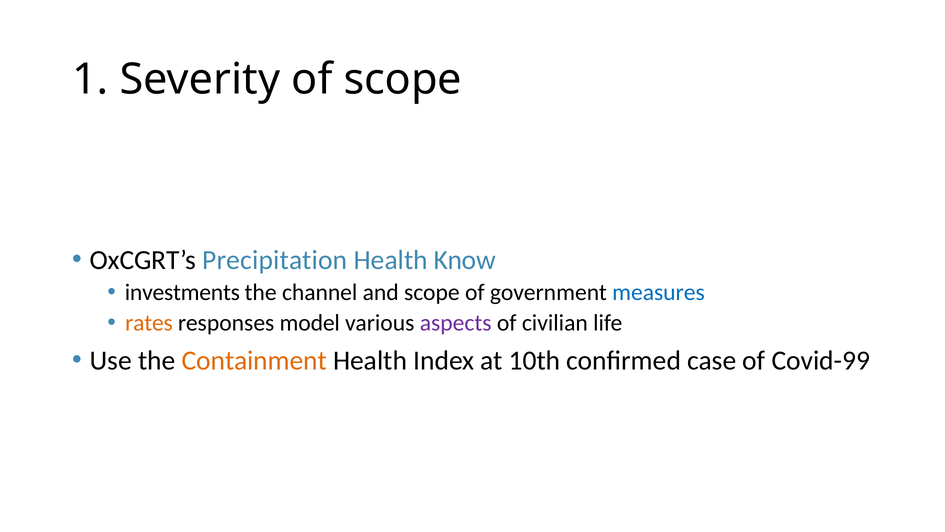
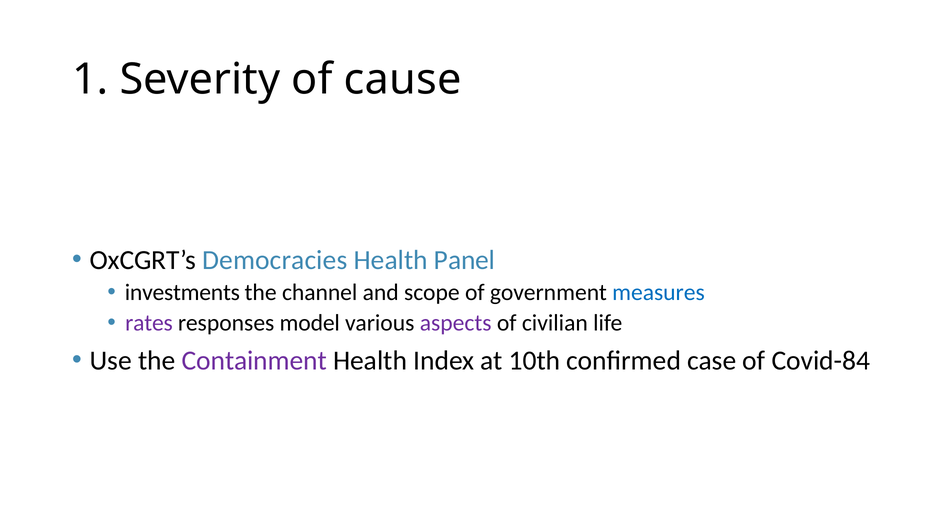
of scope: scope -> cause (403, 79)
Precipitation: Precipitation -> Democracies (275, 260)
Know: Know -> Panel (465, 260)
rates colour: orange -> purple (149, 323)
Containment colour: orange -> purple (254, 360)
Covid-99: Covid-99 -> Covid-84 (821, 360)
